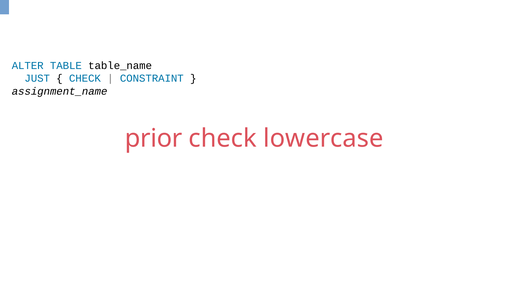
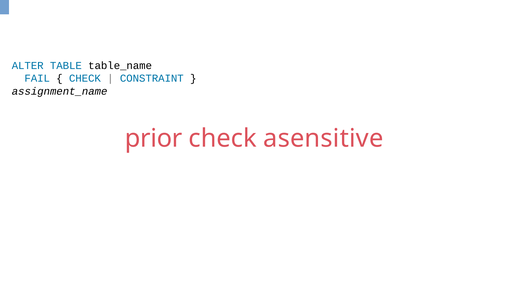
JUST: JUST -> FAIL (37, 78)
lowercase: lowercase -> asensitive (323, 138)
